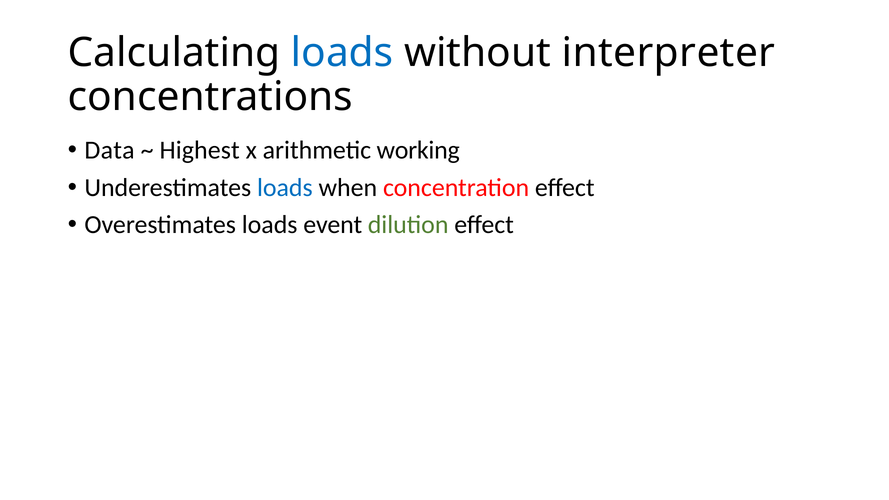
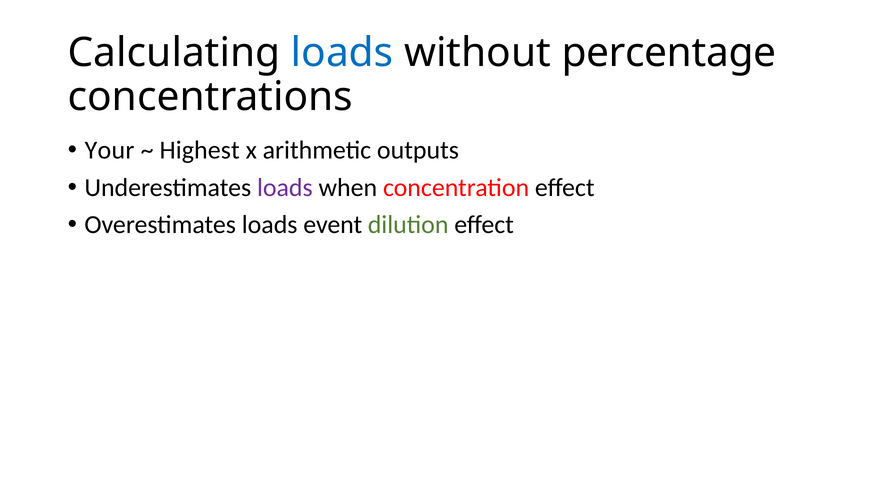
interpreter: interpreter -> percentage (669, 53)
Data: Data -> Your (110, 150)
working: working -> outputs (418, 150)
loads colour: blue -> purple (285, 188)
